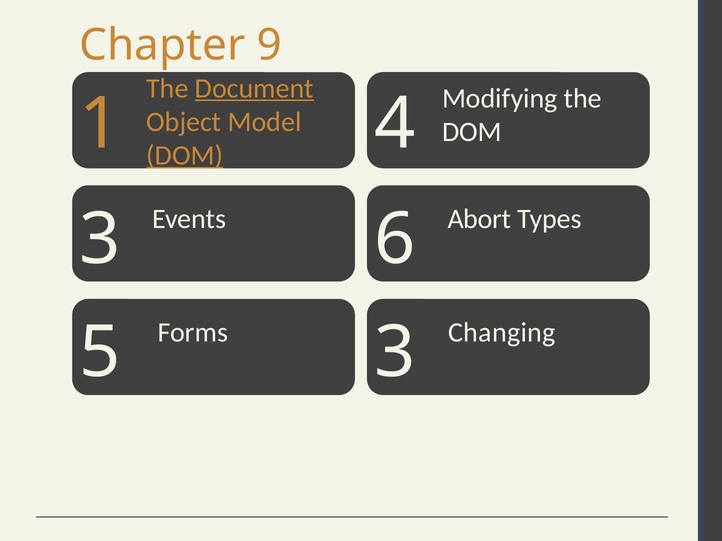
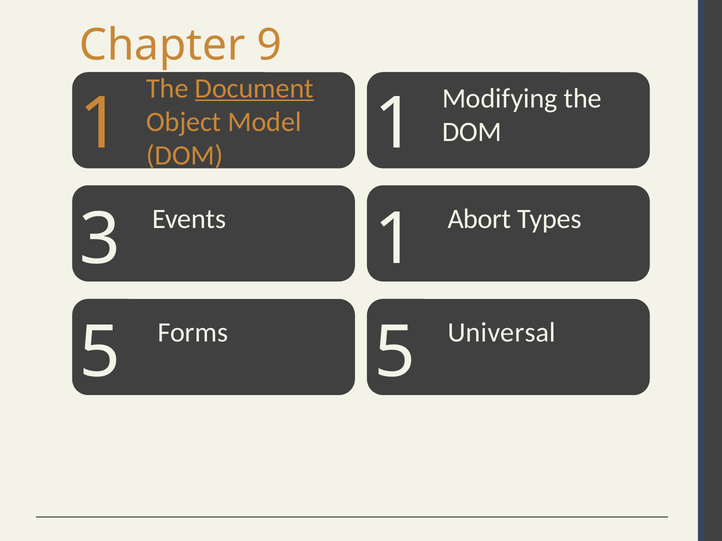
1 4: 4 -> 1 (395, 124)
DOM underline: present -> none (185, 156)
3 6: 6 -> 1 (395, 240)
Changing: Changing -> Universal (502, 333)
5 3: 3 -> 5 (395, 353)
